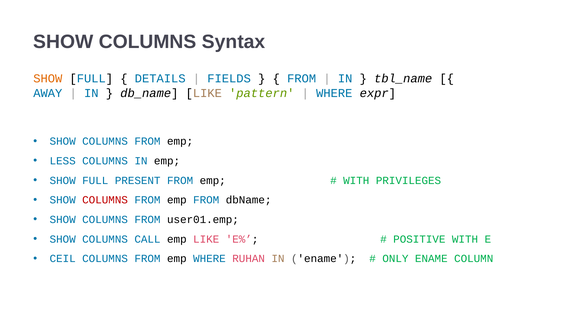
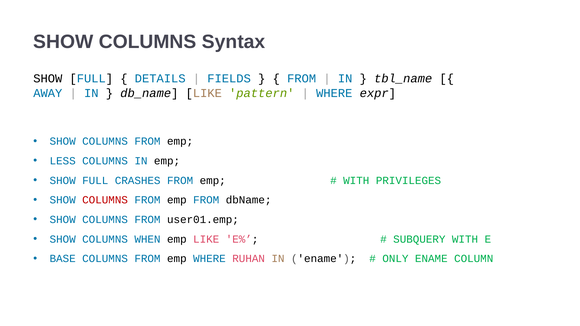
SHOW colour: orange -> black (48, 79)
PRESENT: PRESENT -> CRASHES (138, 181)
CALL: CALL -> WHEN (147, 239)
POSITIVE: POSITIVE -> SUBQUERY (419, 239)
CEIL: CEIL -> BASE (63, 259)
